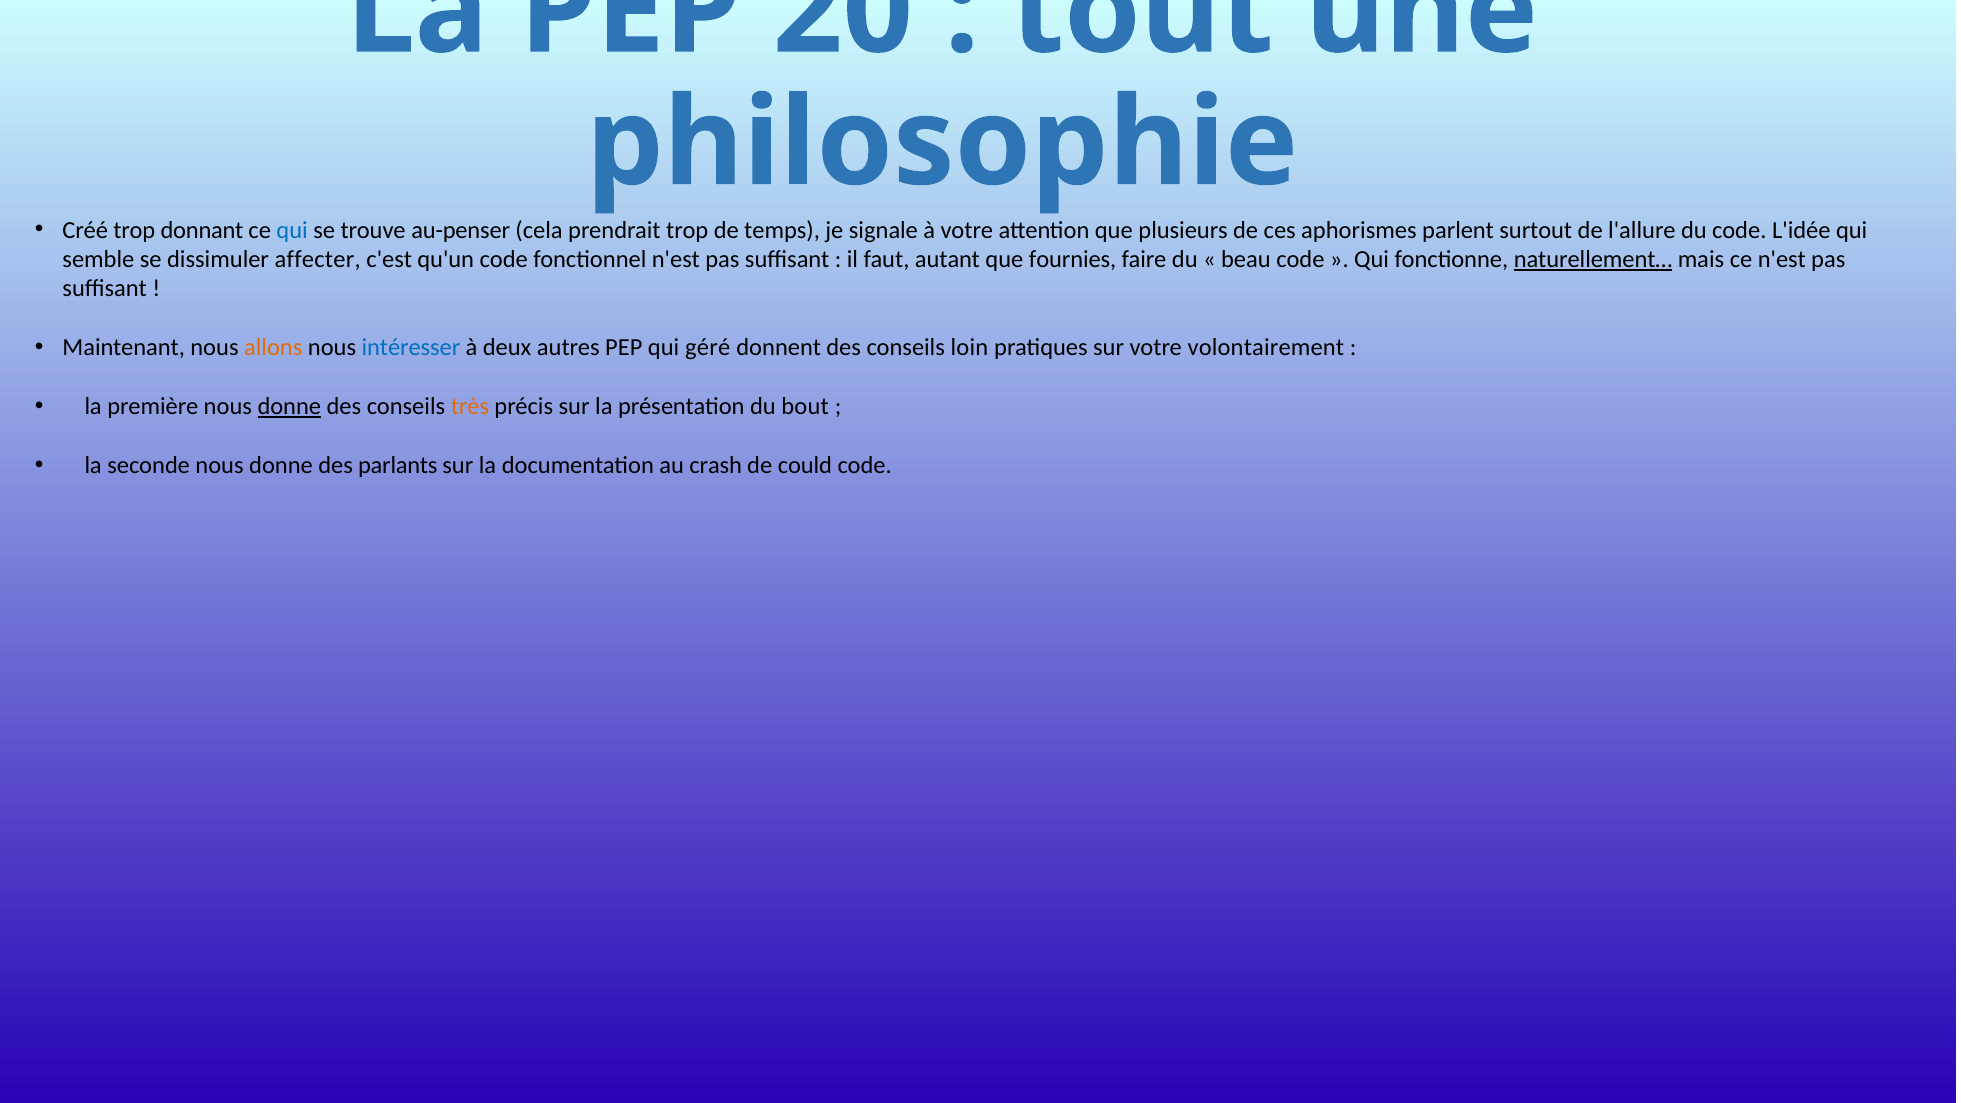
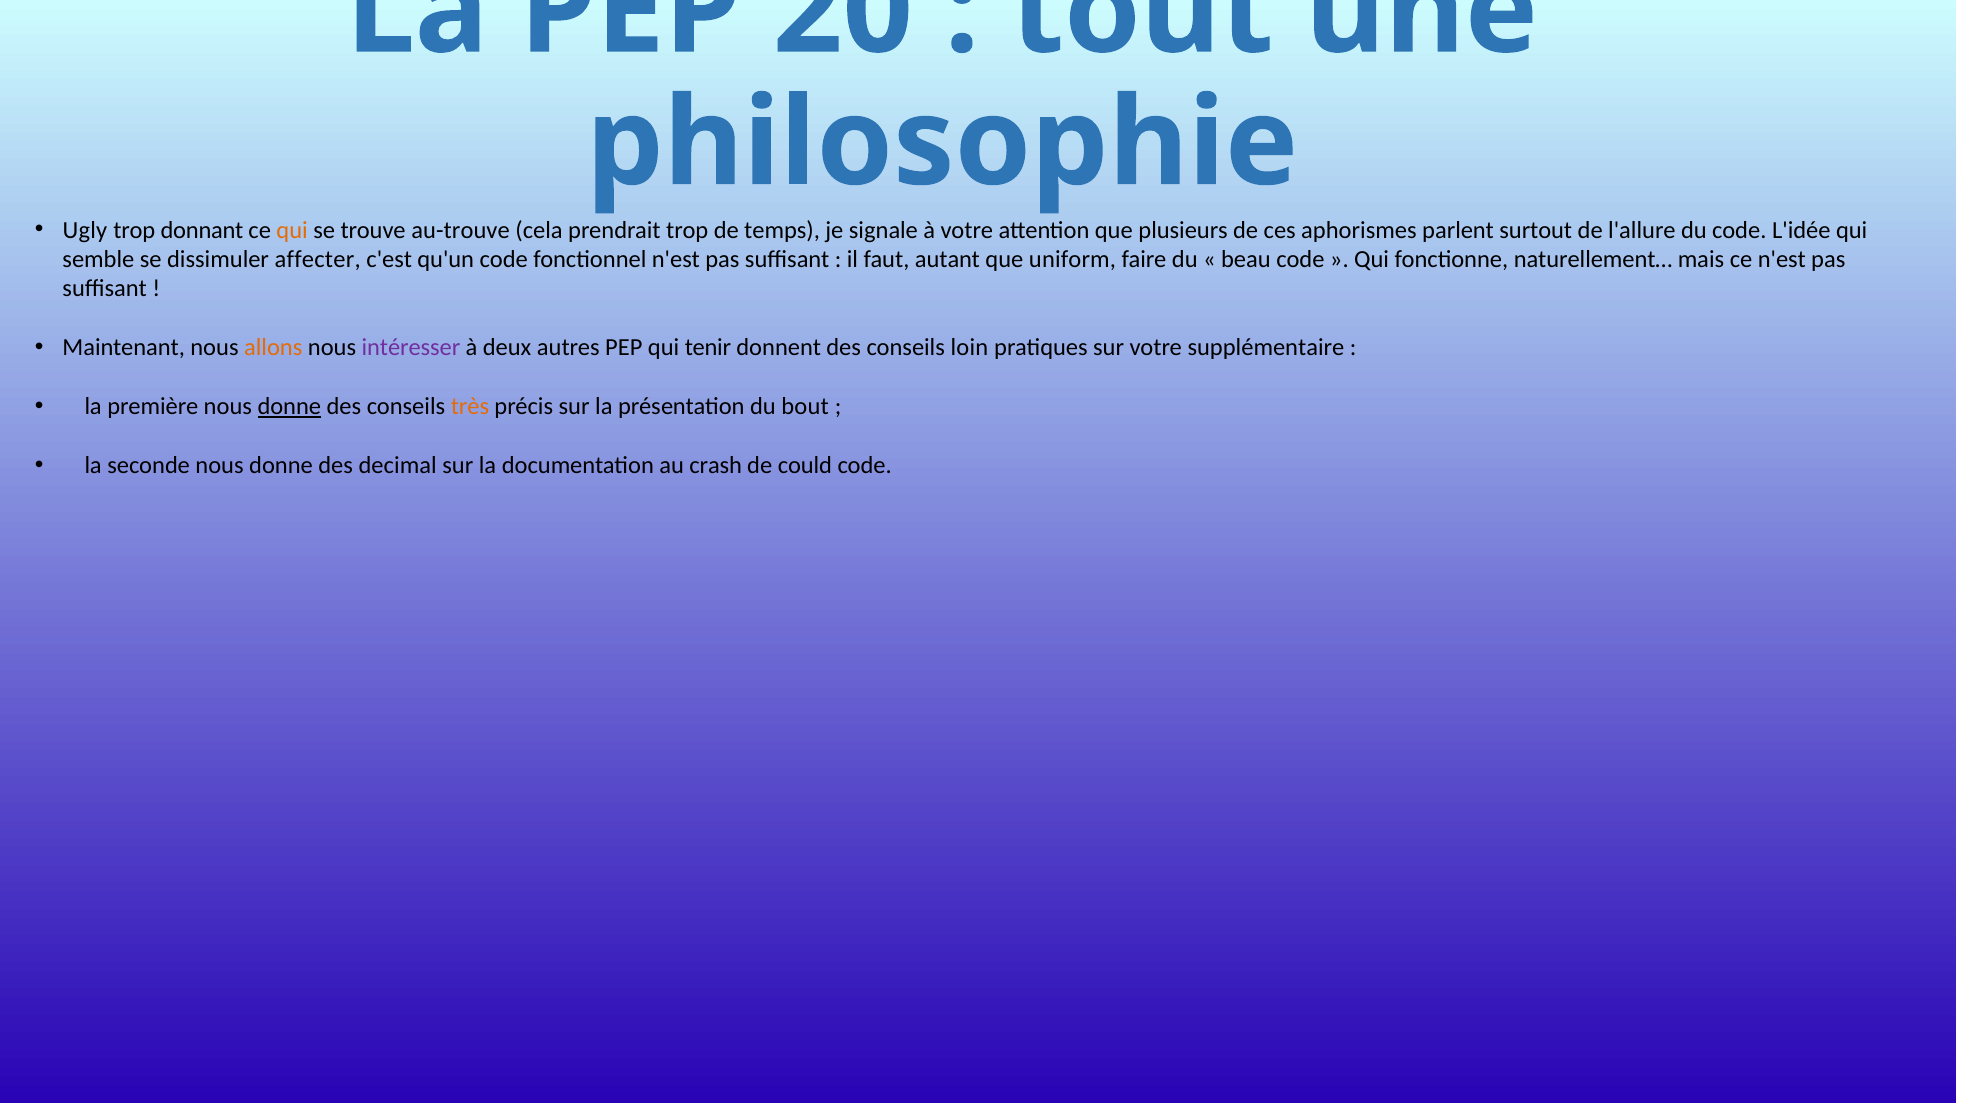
Créé: Créé -> Ugly (85, 230)
qui colour: blue -> orange (292, 230)
au-penser: au-penser -> au-trouve (461, 230)
fournies: fournies -> uniform (1073, 259)
naturellement… underline: present -> none (1593, 259)
intéresser colour: blue -> purple (411, 348)
géré: géré -> tenir (708, 348)
volontairement: volontairement -> supplémentaire (1266, 348)
parlants: parlants -> decimal (398, 465)
